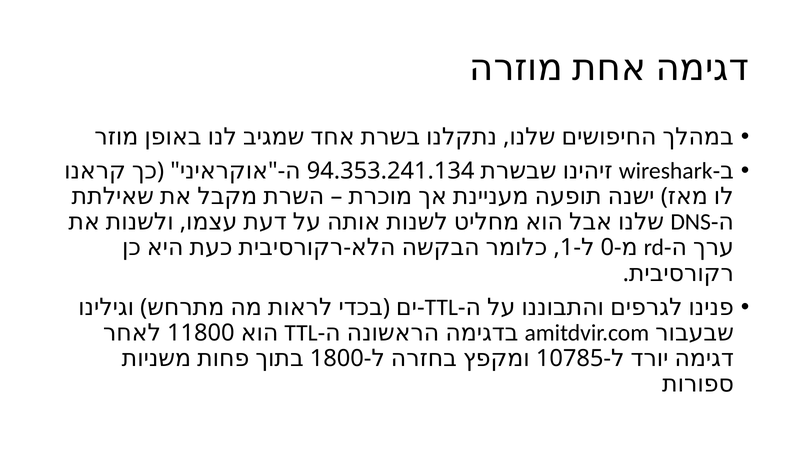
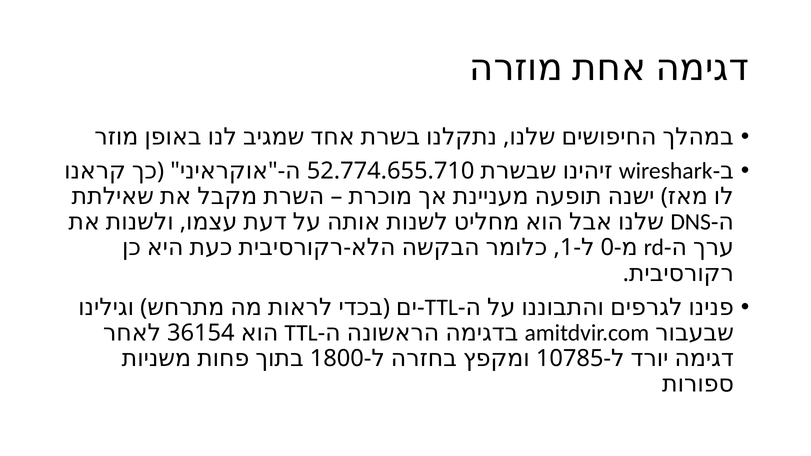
94.353.241.134: 94.353.241.134 -> 52.774.655.710 (391, 171)
11800: 11800 -> 36154 (201, 333)
